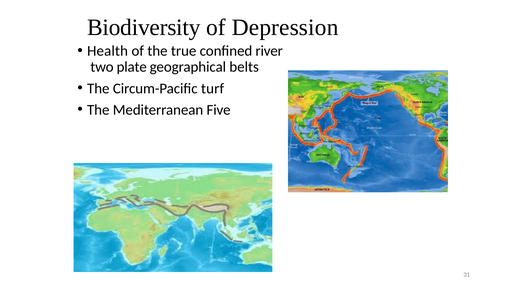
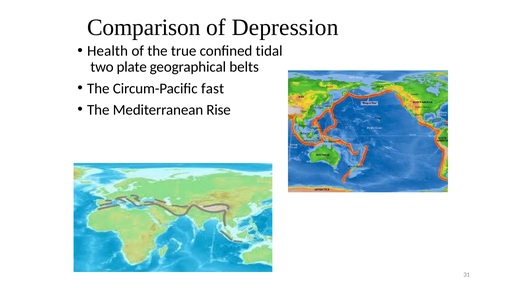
Biodiversity: Biodiversity -> Comparison (144, 28)
river: river -> tidal (269, 51)
turf: turf -> fast (213, 88)
Five: Five -> Rise (219, 110)
